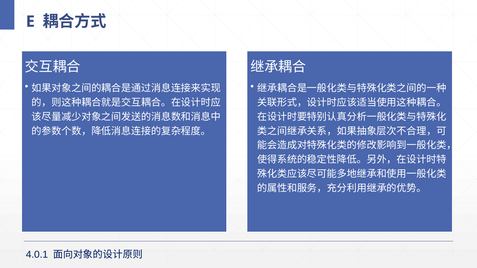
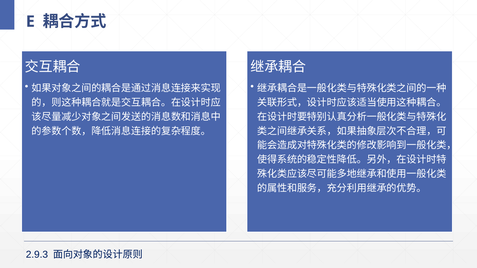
4.0.1: 4.0.1 -> 2.9.3 (37, 255)
